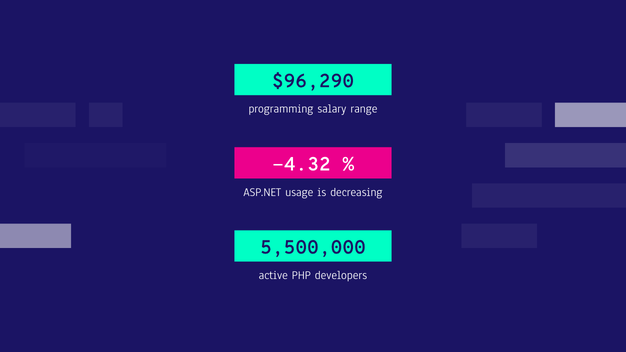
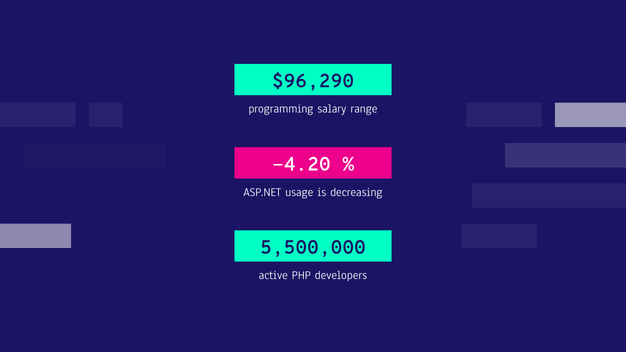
-4.32: -4.32 -> -4.20 (301, 164)
